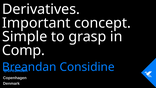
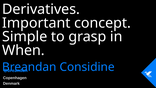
Comp: Comp -> When (23, 50)
